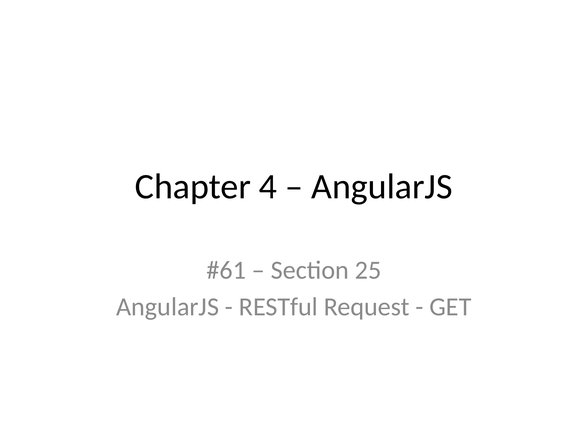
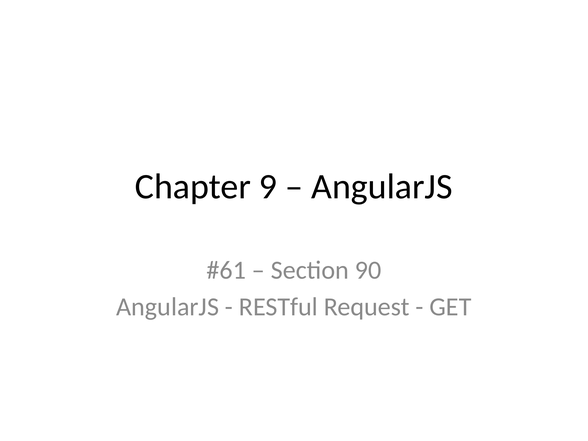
4: 4 -> 9 (268, 187)
25: 25 -> 90 (368, 270)
